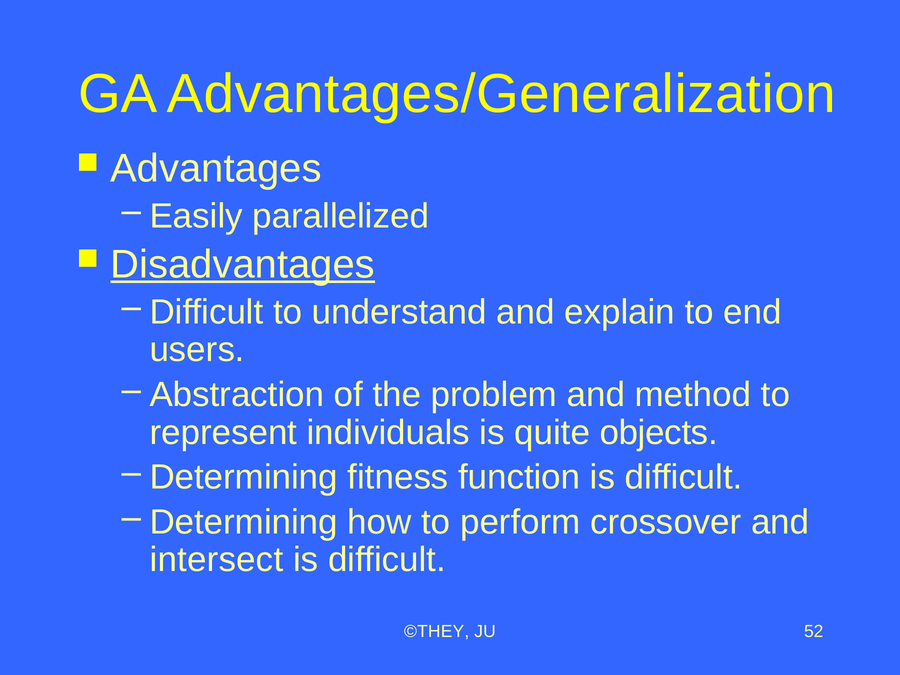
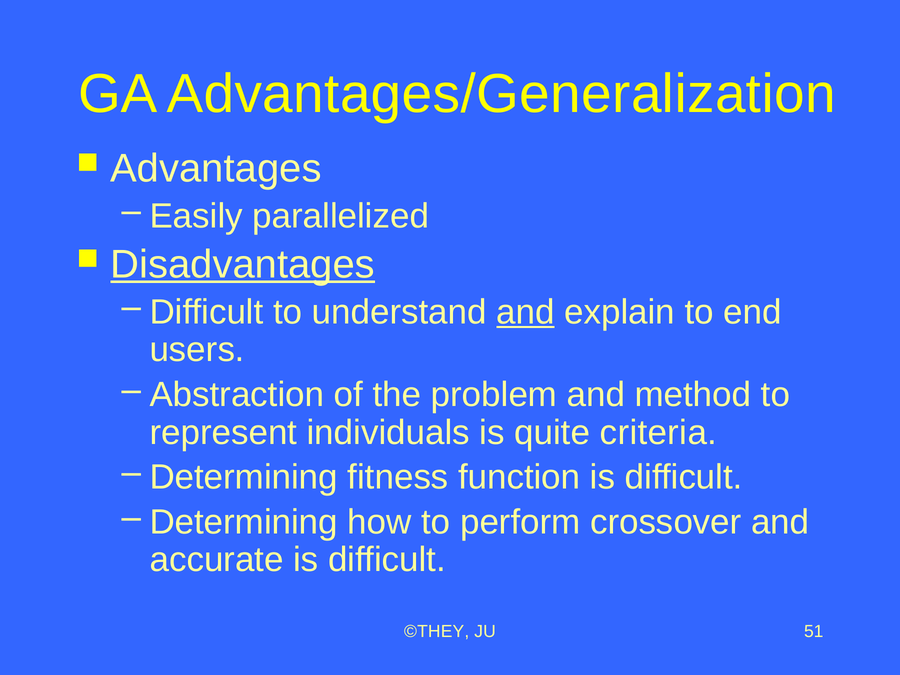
and underline: none -> present (525, 312)
objects: objects -> criteria (658, 432)
intersect: intersect -> accurate (217, 560)
52: 52 -> 51 (814, 631)
